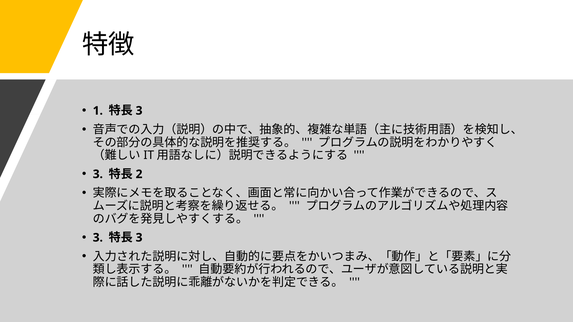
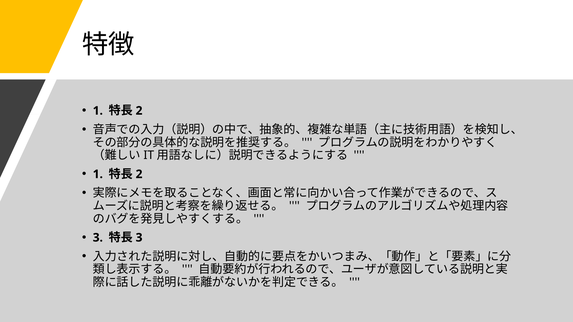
3: 3 -> 2 (139, 111)
3: 3 -> 1 (98, 174)
